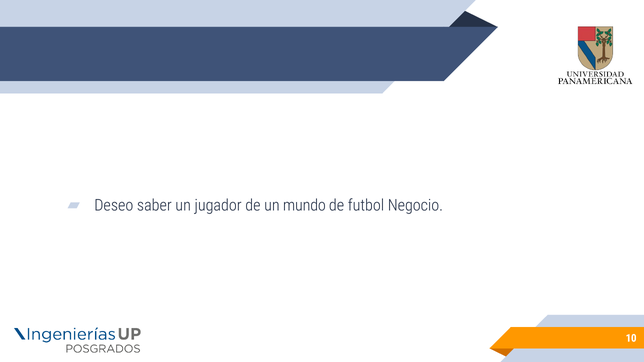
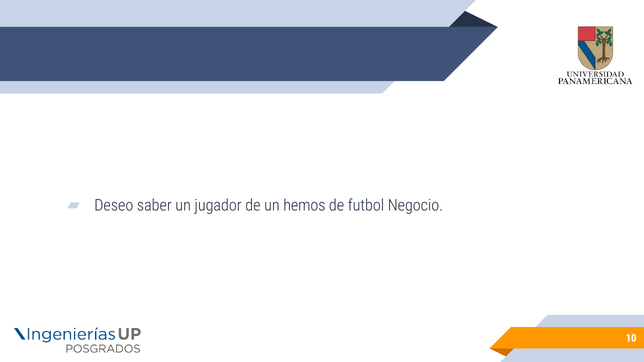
mundo: mundo -> hemos (304, 205)
